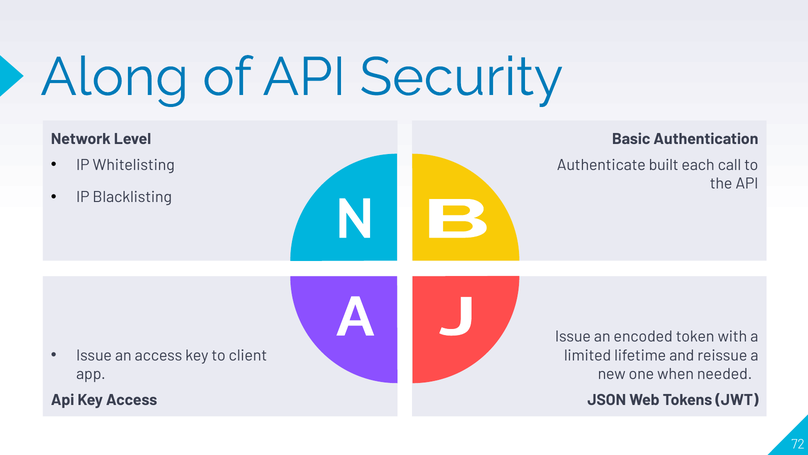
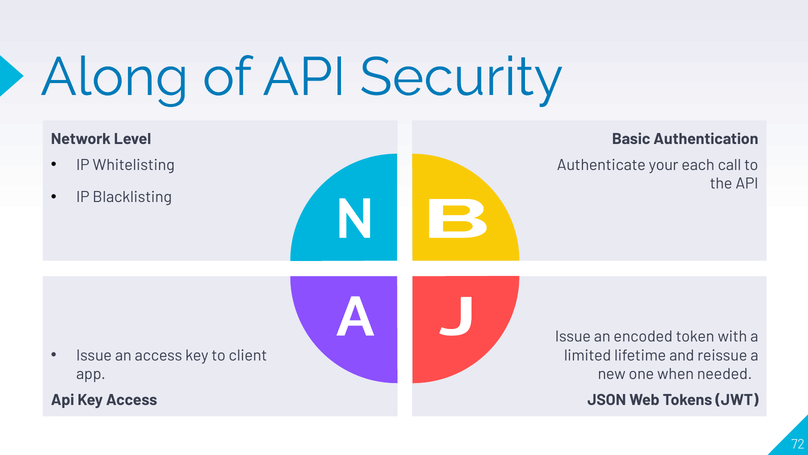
built: built -> your (664, 165)
